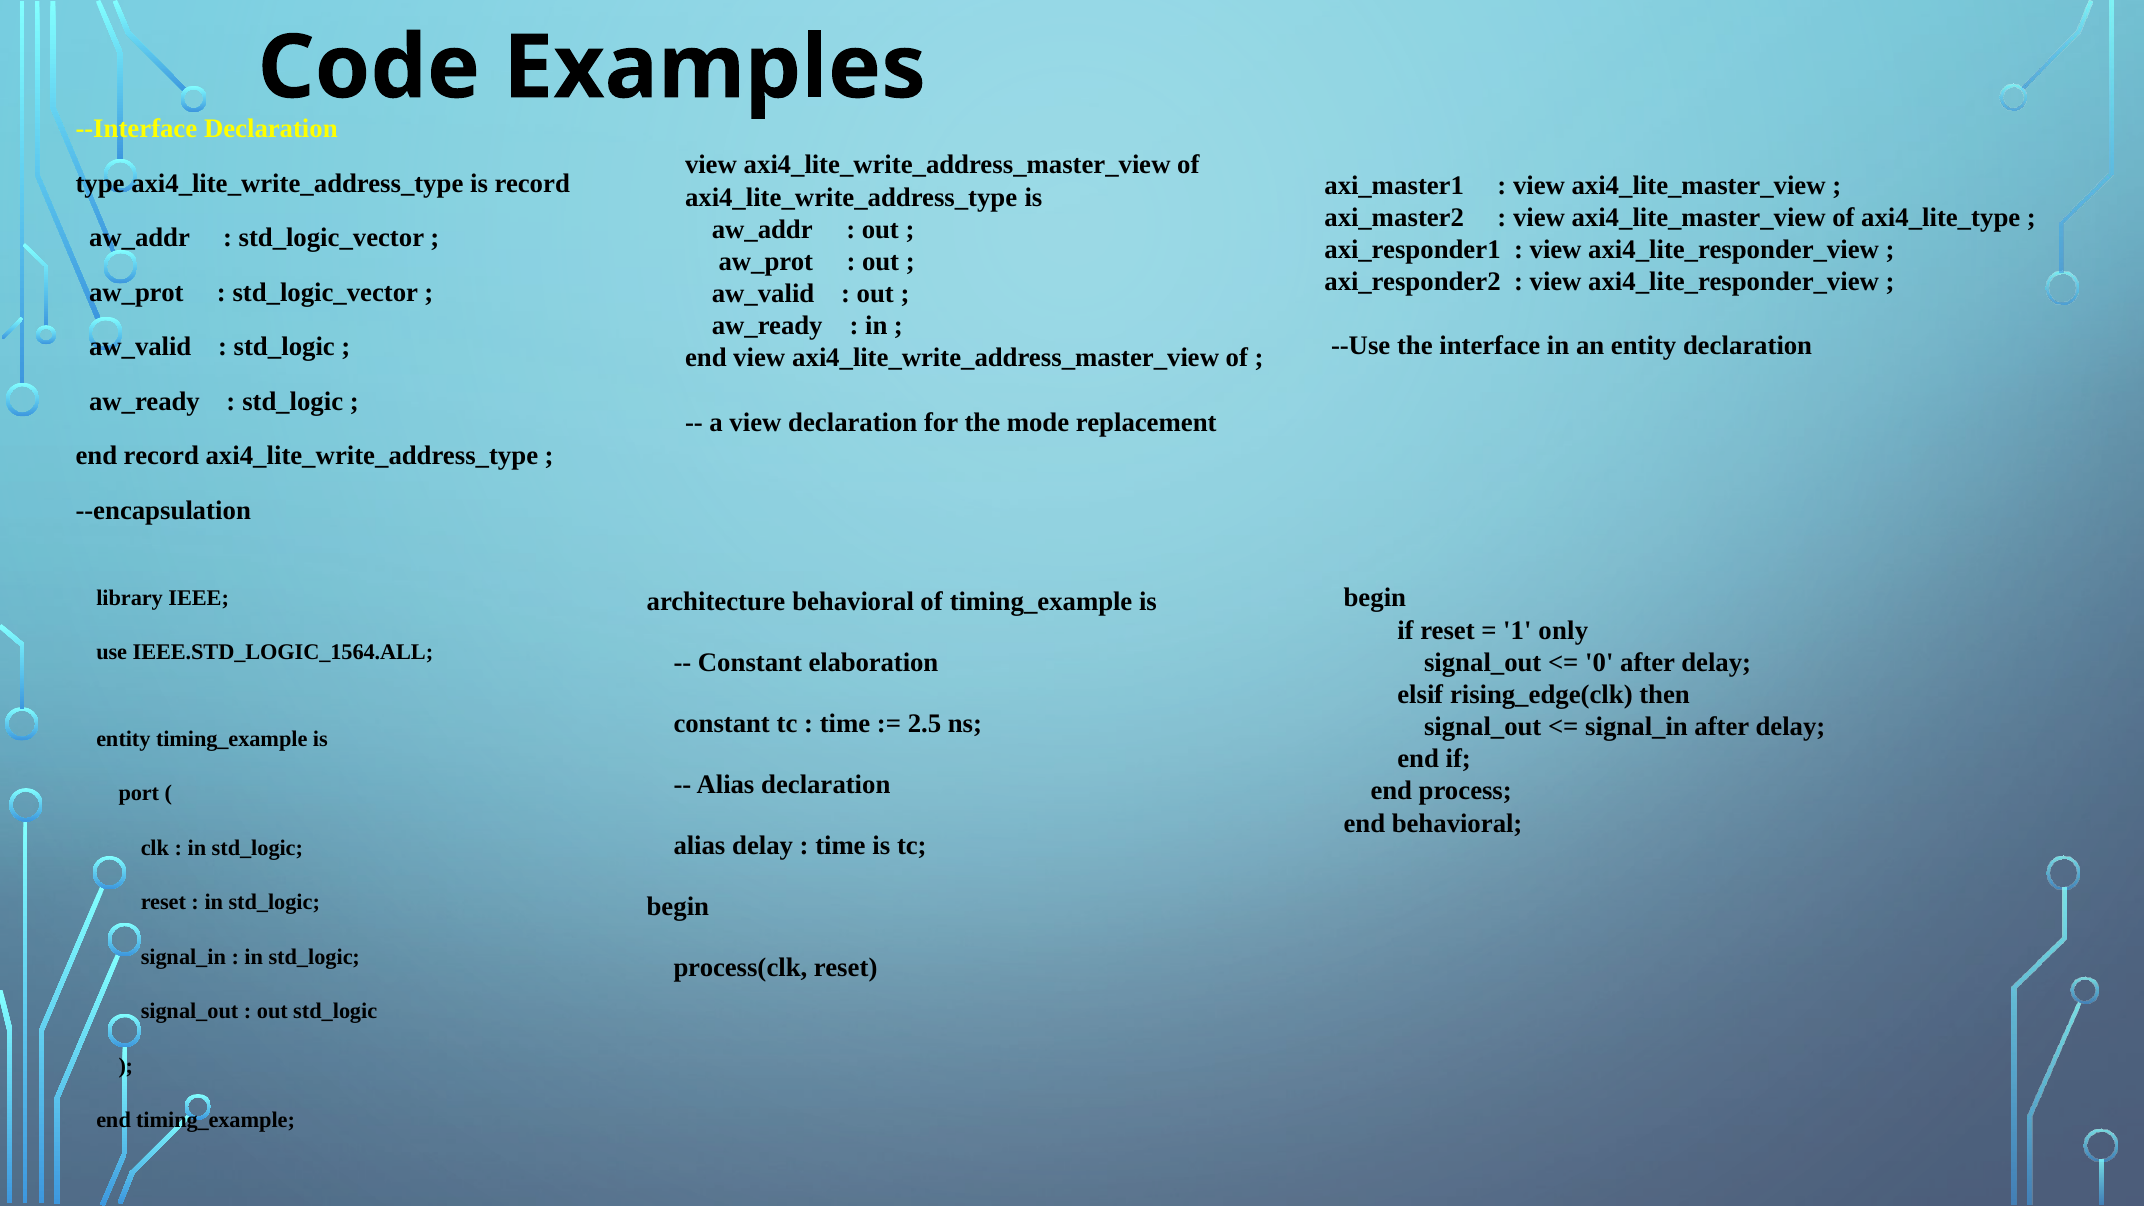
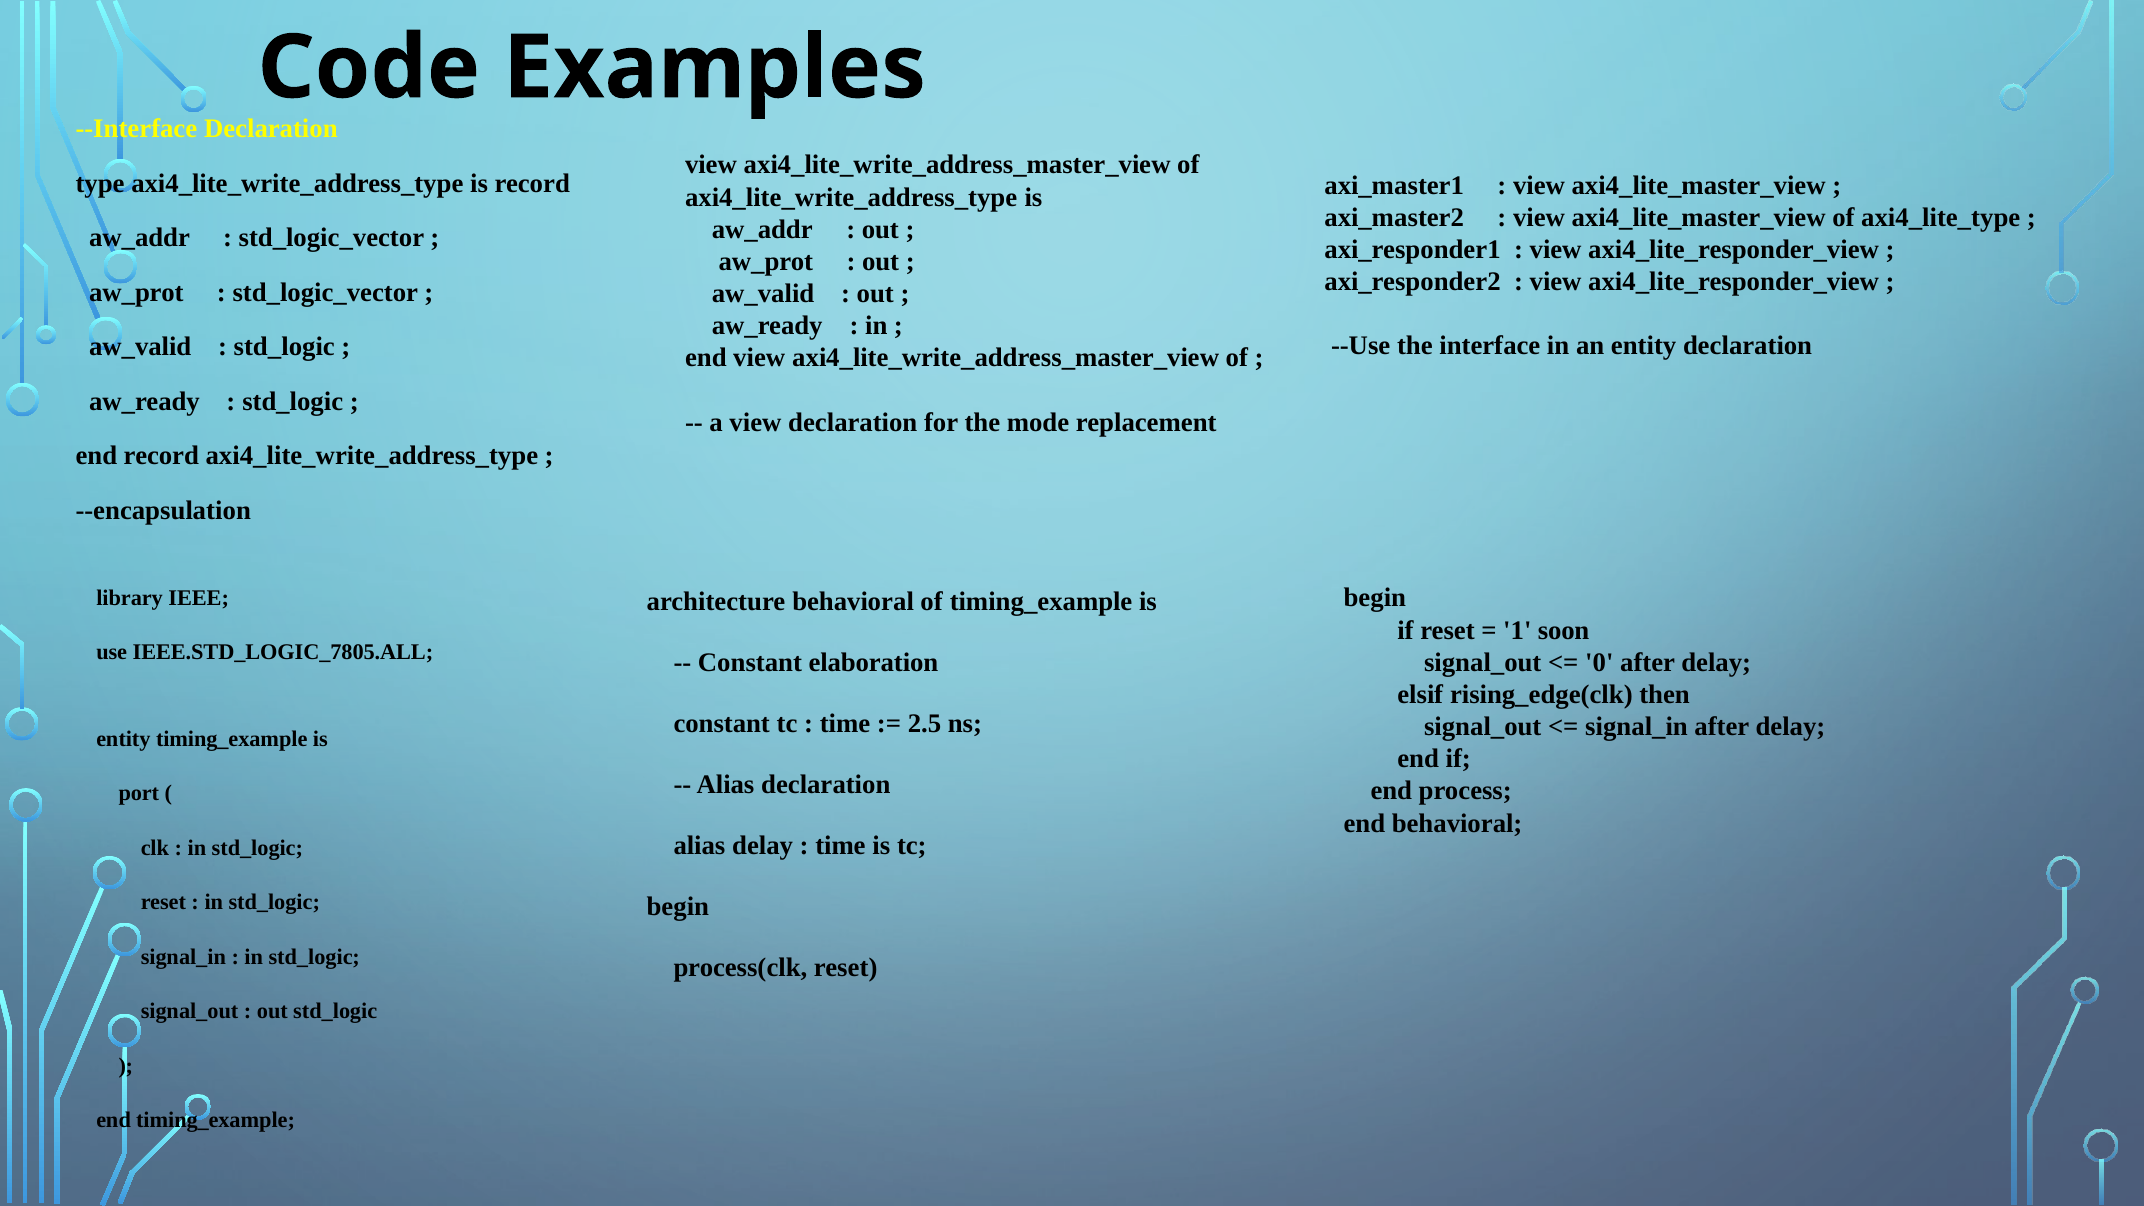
only: only -> soon (1564, 630)
IEEE.STD_LOGIC_1564.ALL: IEEE.STD_LOGIC_1564.ALL -> IEEE.STD_LOGIC_7805.ALL (283, 652)
